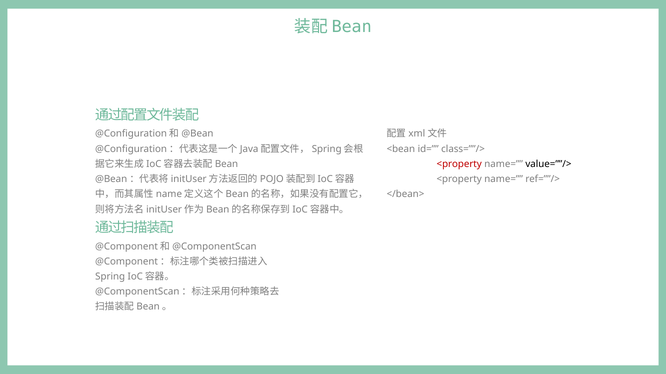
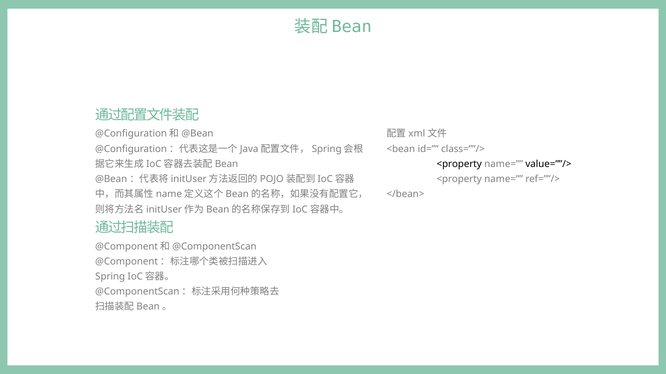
<property colour: red -> black (459, 164)
